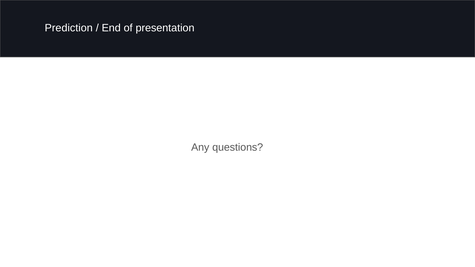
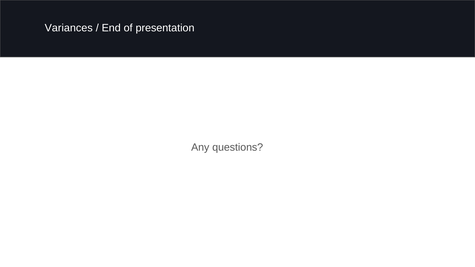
Prediction: Prediction -> Variances (69, 28)
